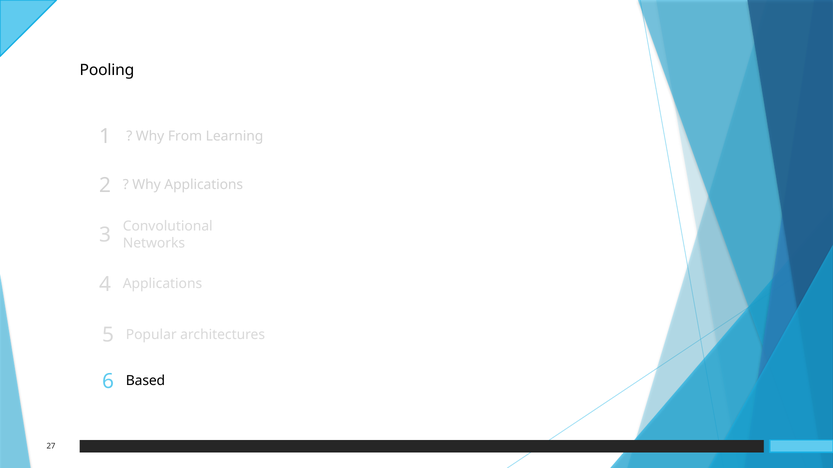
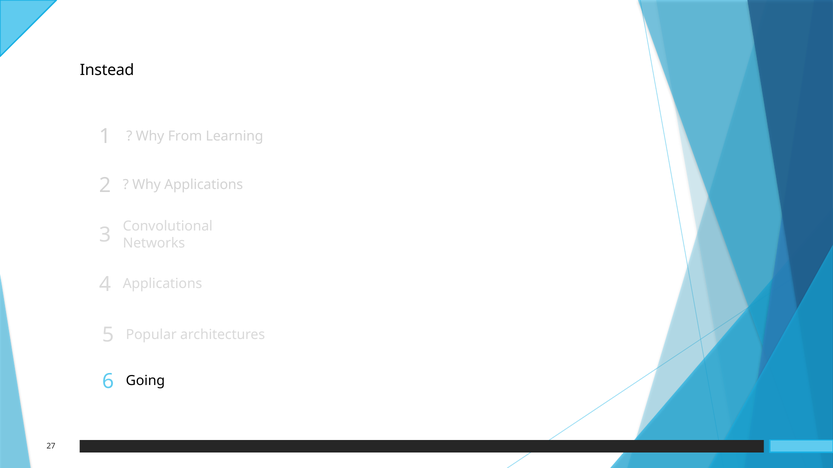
Pooling: Pooling -> Instead (107, 70)
Based: Based -> Going (145, 381)
